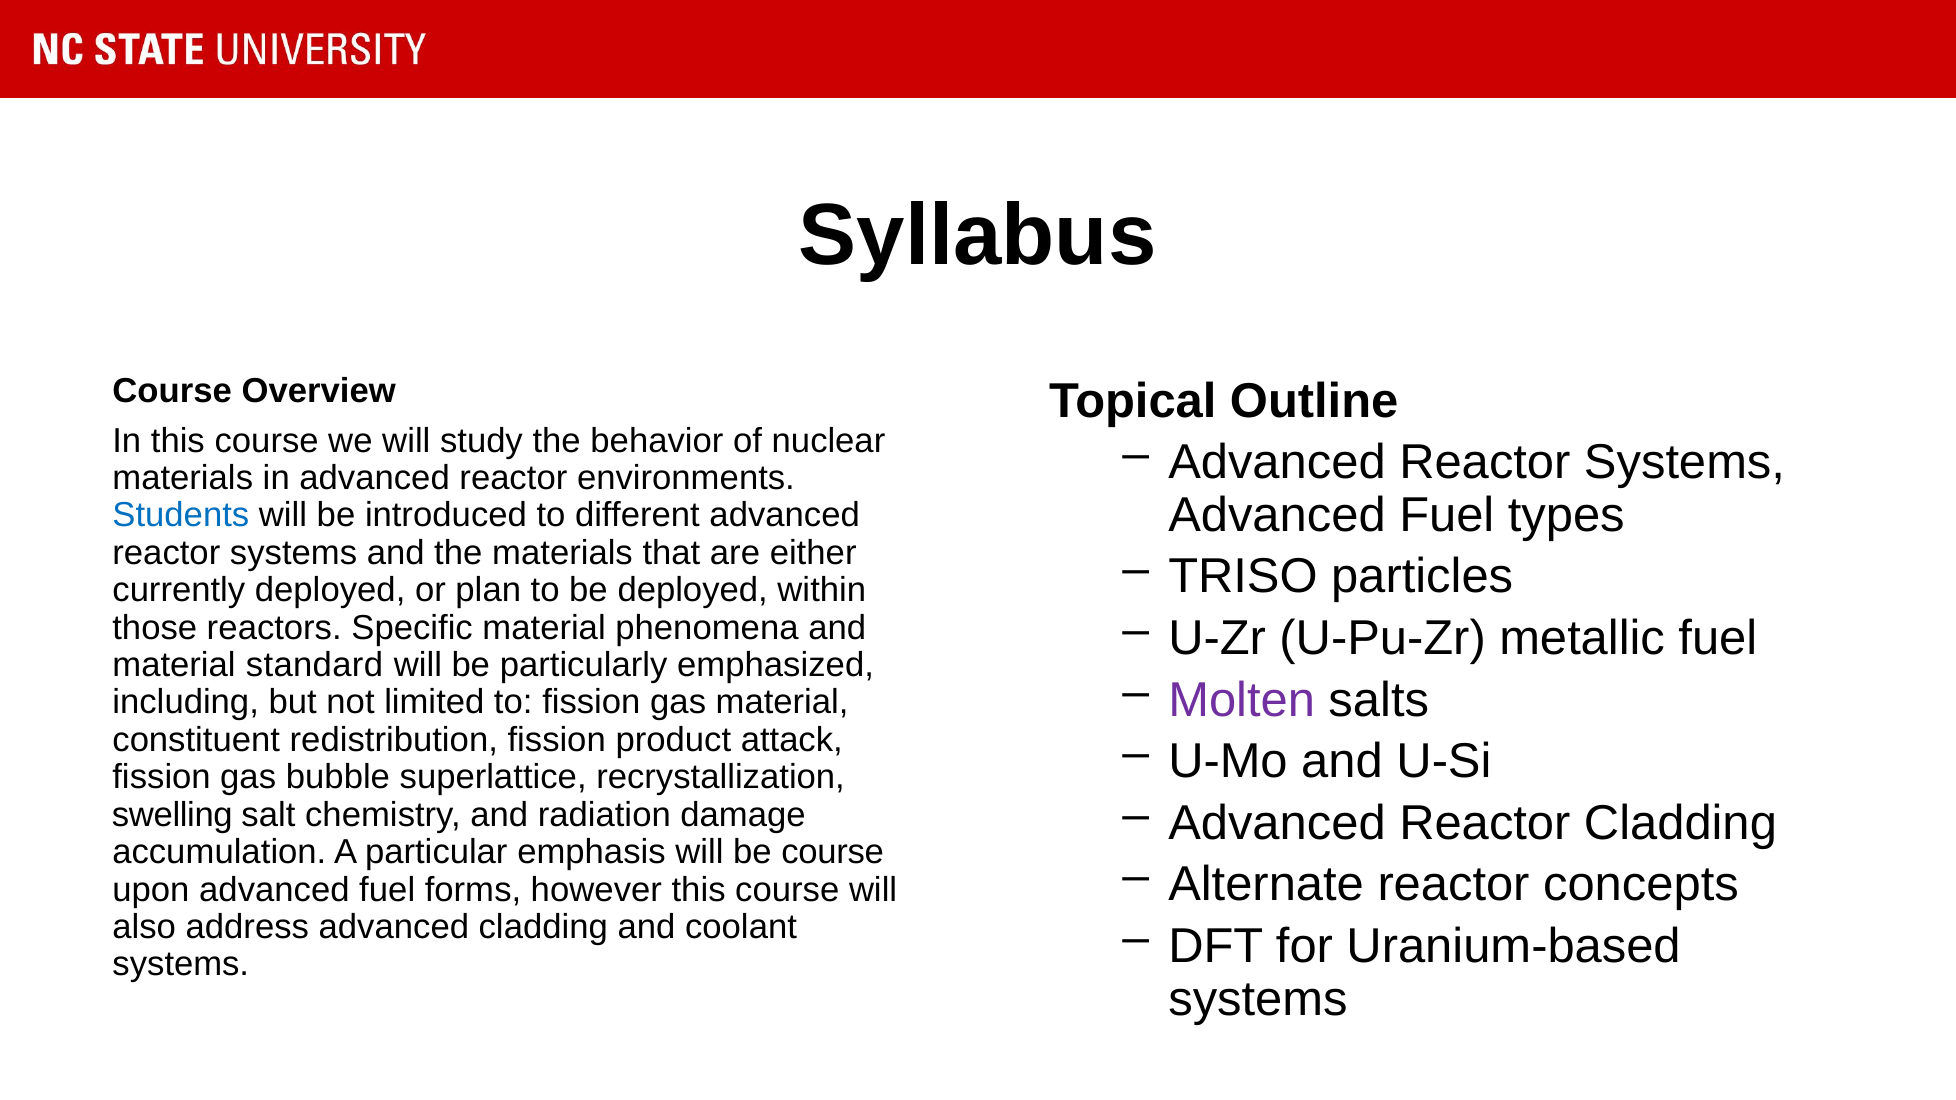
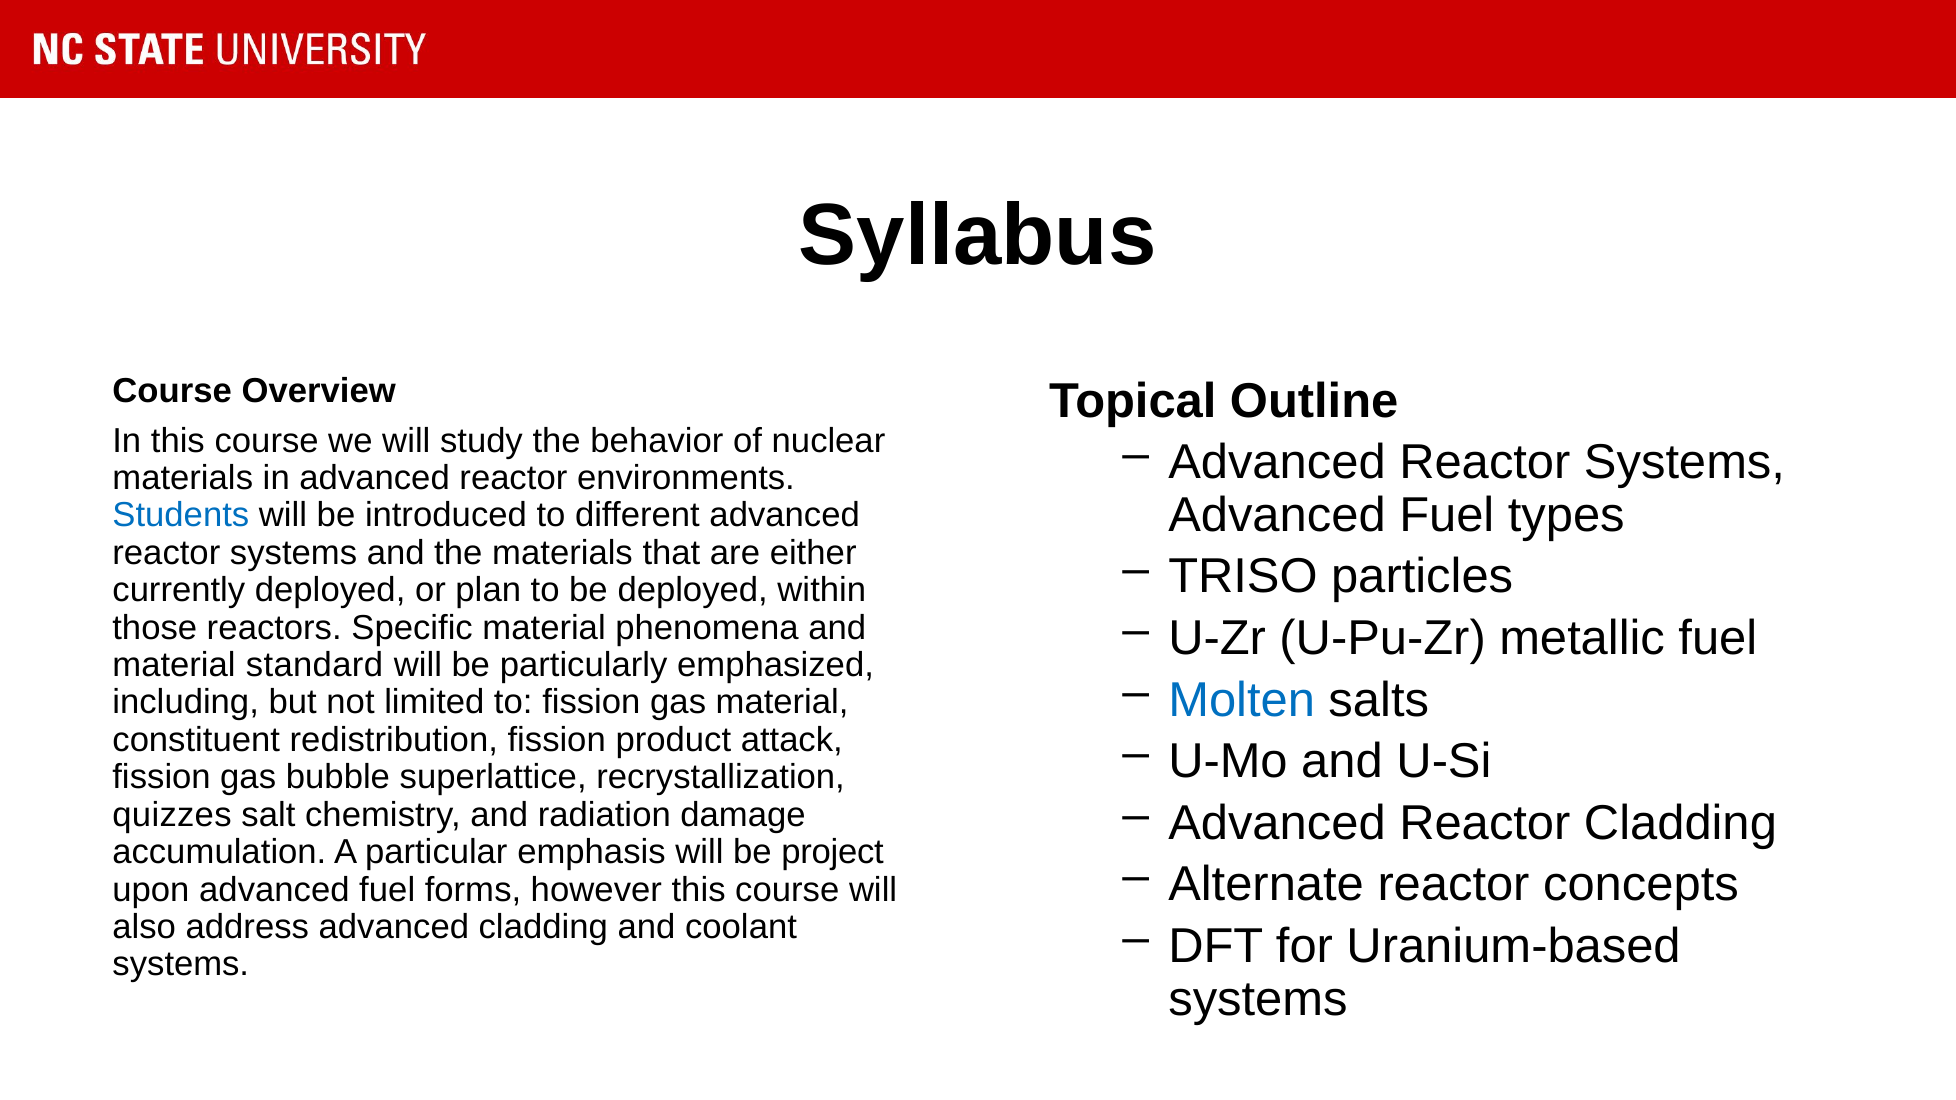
Molten colour: purple -> blue (1242, 700)
swelling: swelling -> quizzes (172, 815)
be course: course -> project (833, 852)
